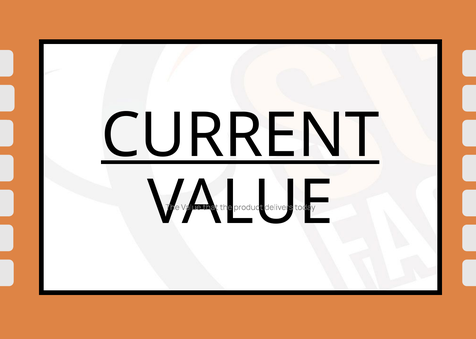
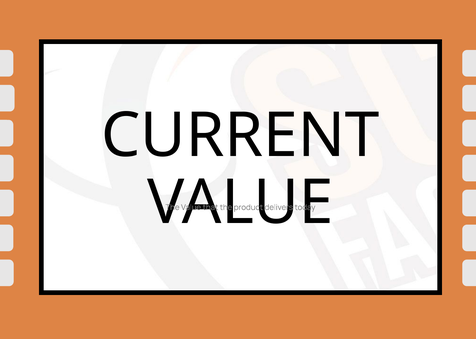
CURRENT underline: present -> none (240, 136)
